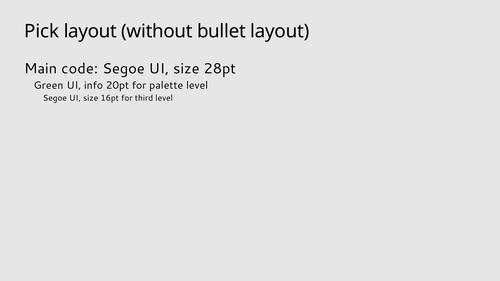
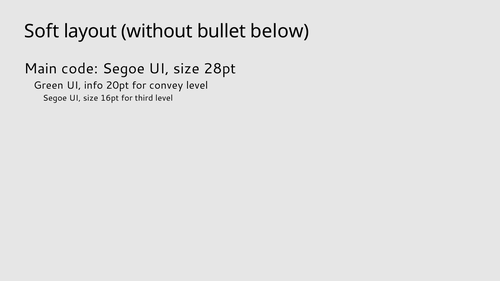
Pick: Pick -> Soft (42, 31)
bullet layout: layout -> below (280, 31)
palette: palette -> convey (166, 85)
